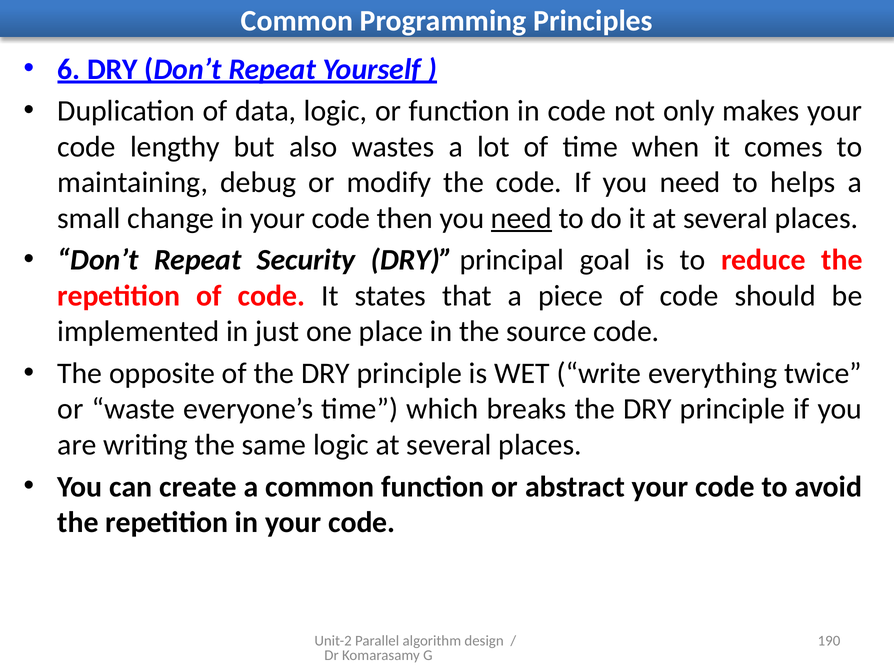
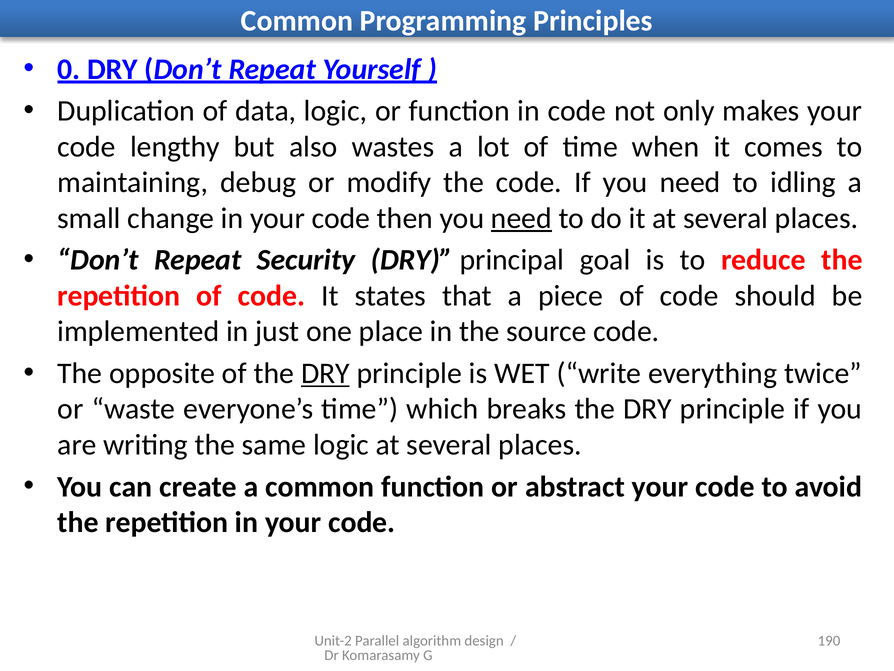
6: 6 -> 0 (69, 69)
helps: helps -> idling (803, 182)
DRY underline: none -> present (325, 373)
